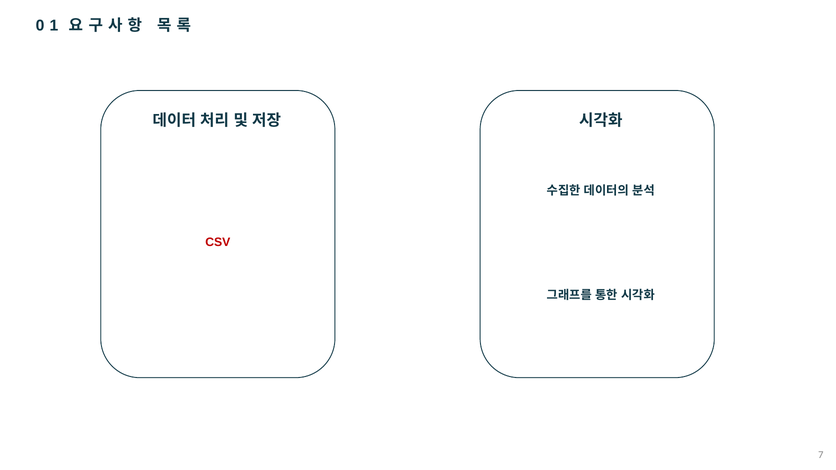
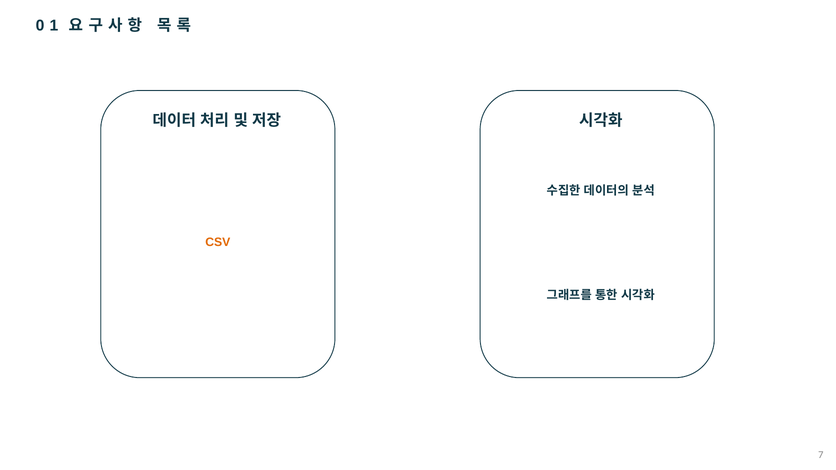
CSV colour: red -> orange (218, 242)
